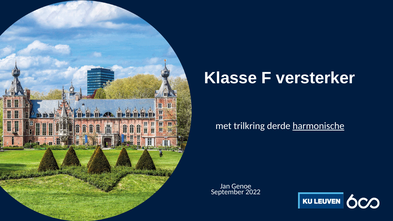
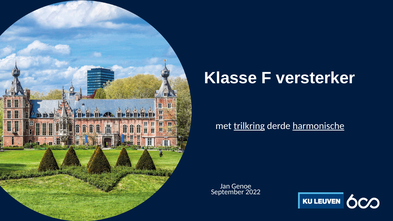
trilkring underline: none -> present (249, 126)
